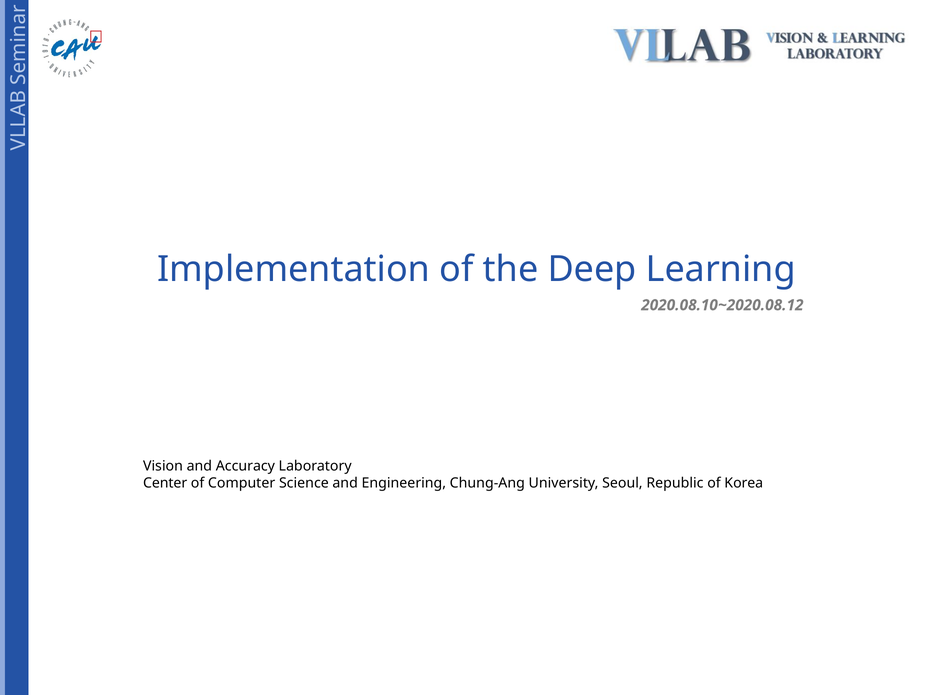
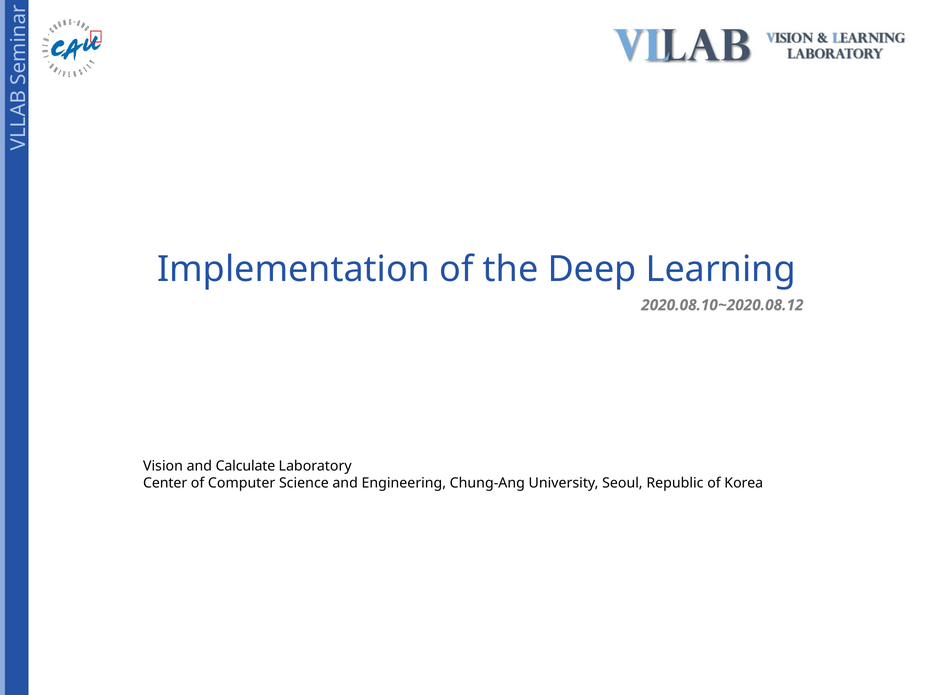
Accuracy: Accuracy -> Calculate (245, 466)
